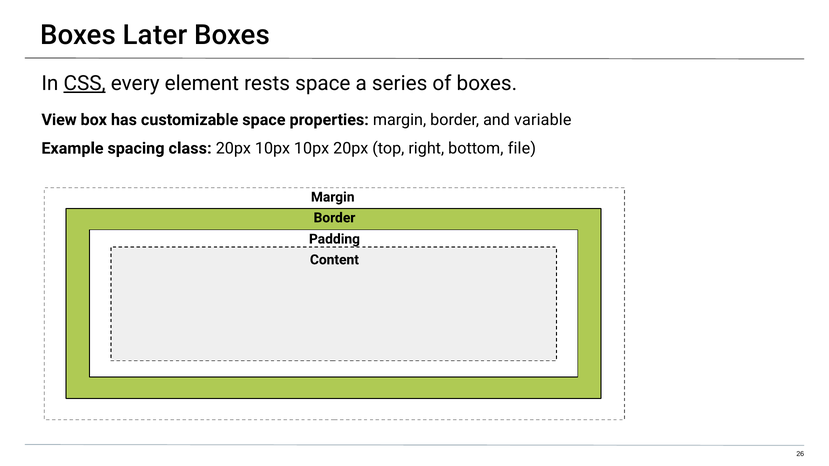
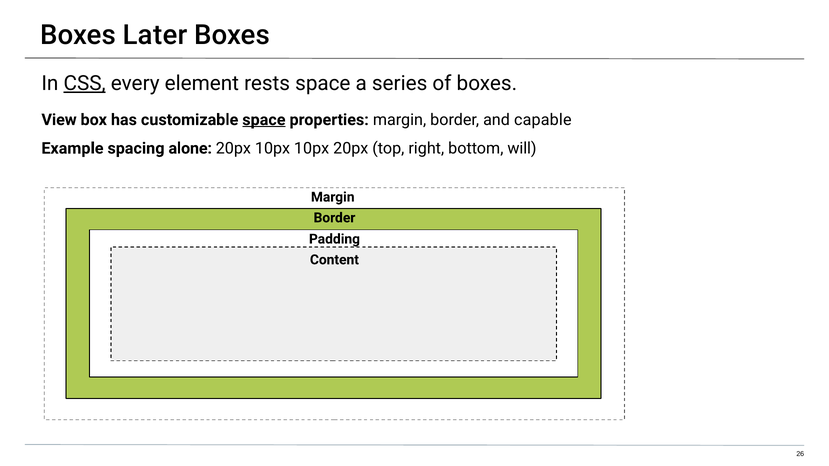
space underline: none -> present (264, 120)
variable: variable -> capable (543, 120)
class: class -> alone (190, 148)
file: file -> will (522, 148)
